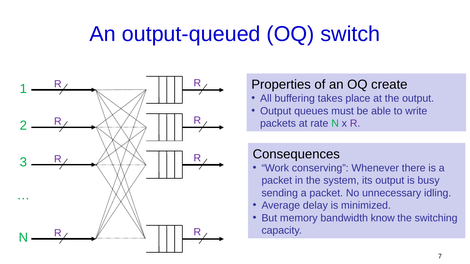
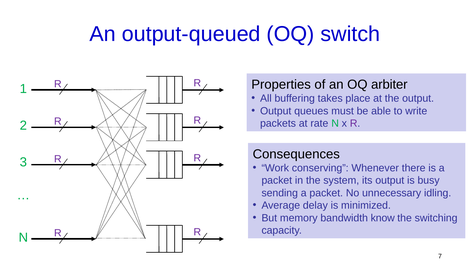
create: create -> arbiter (389, 85)
